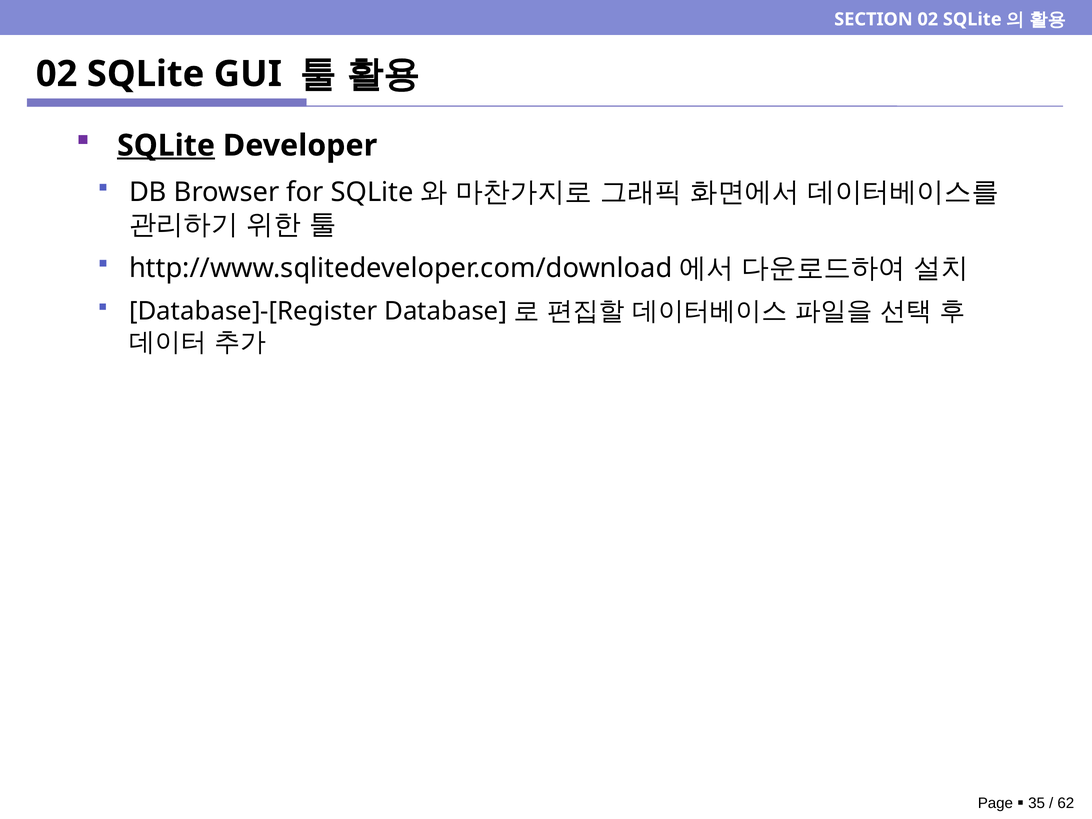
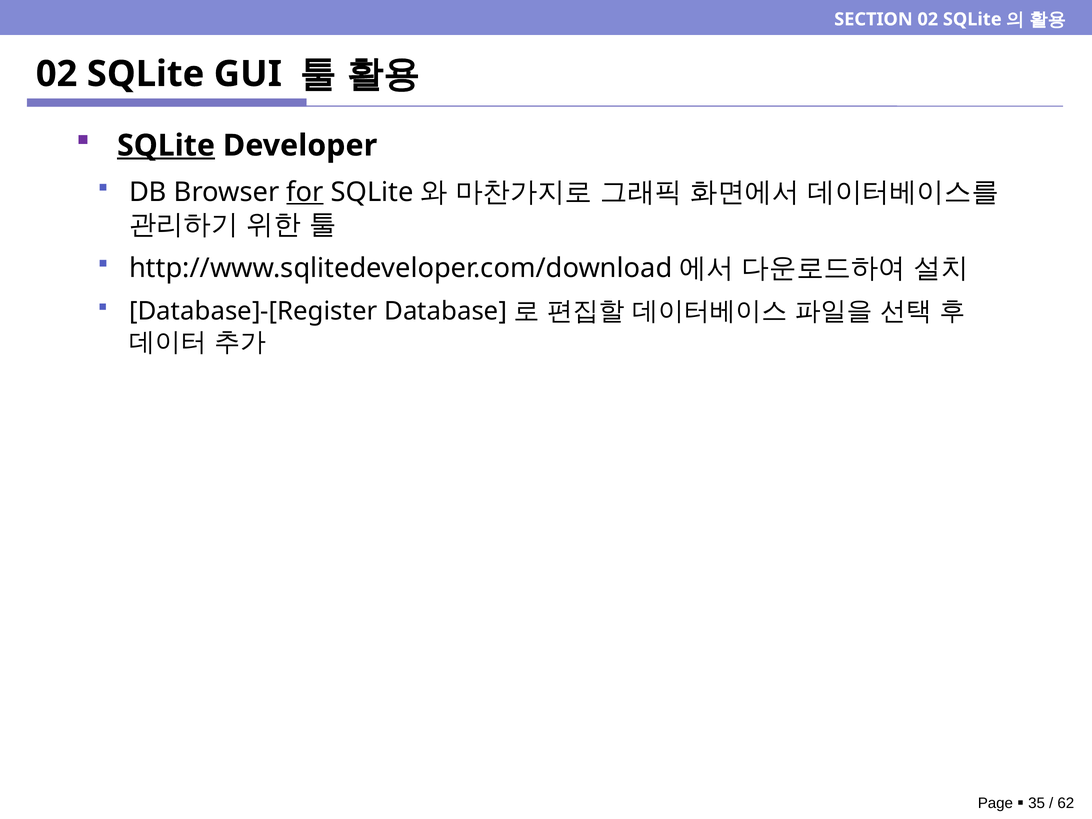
for underline: none -> present (305, 192)
